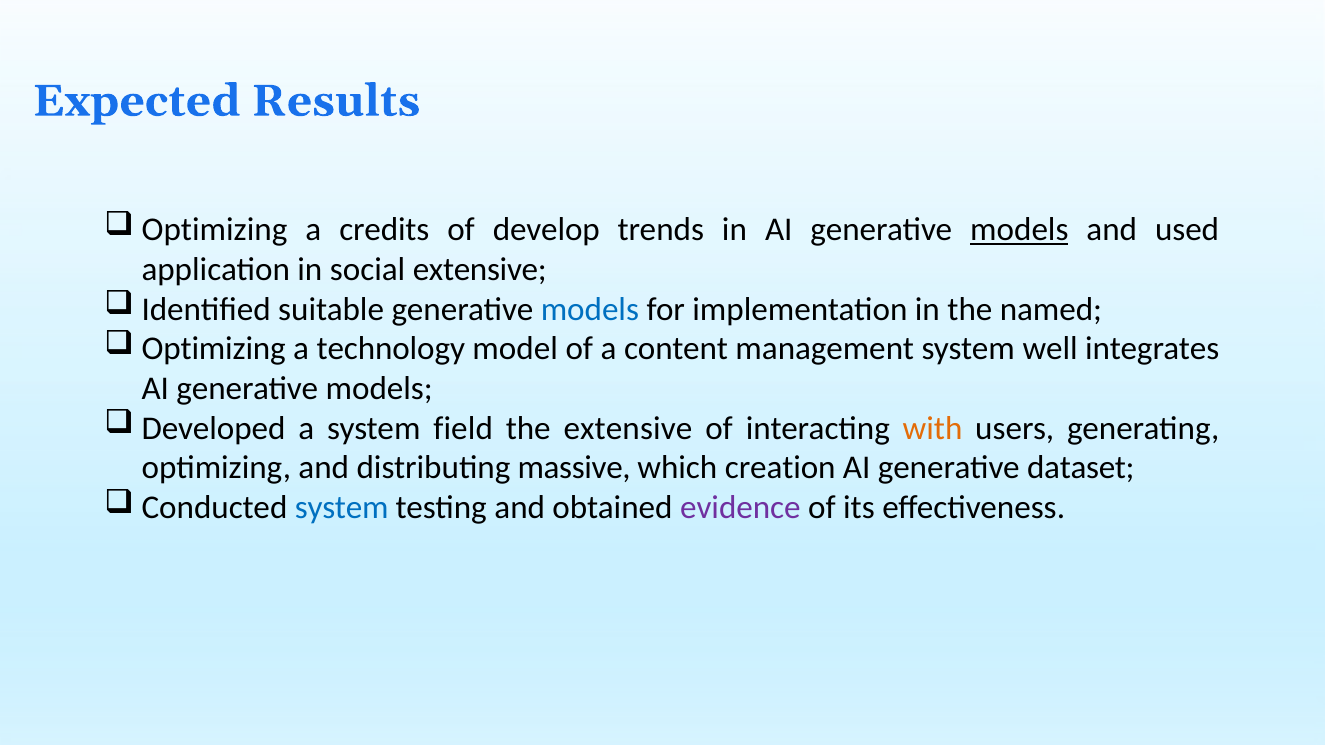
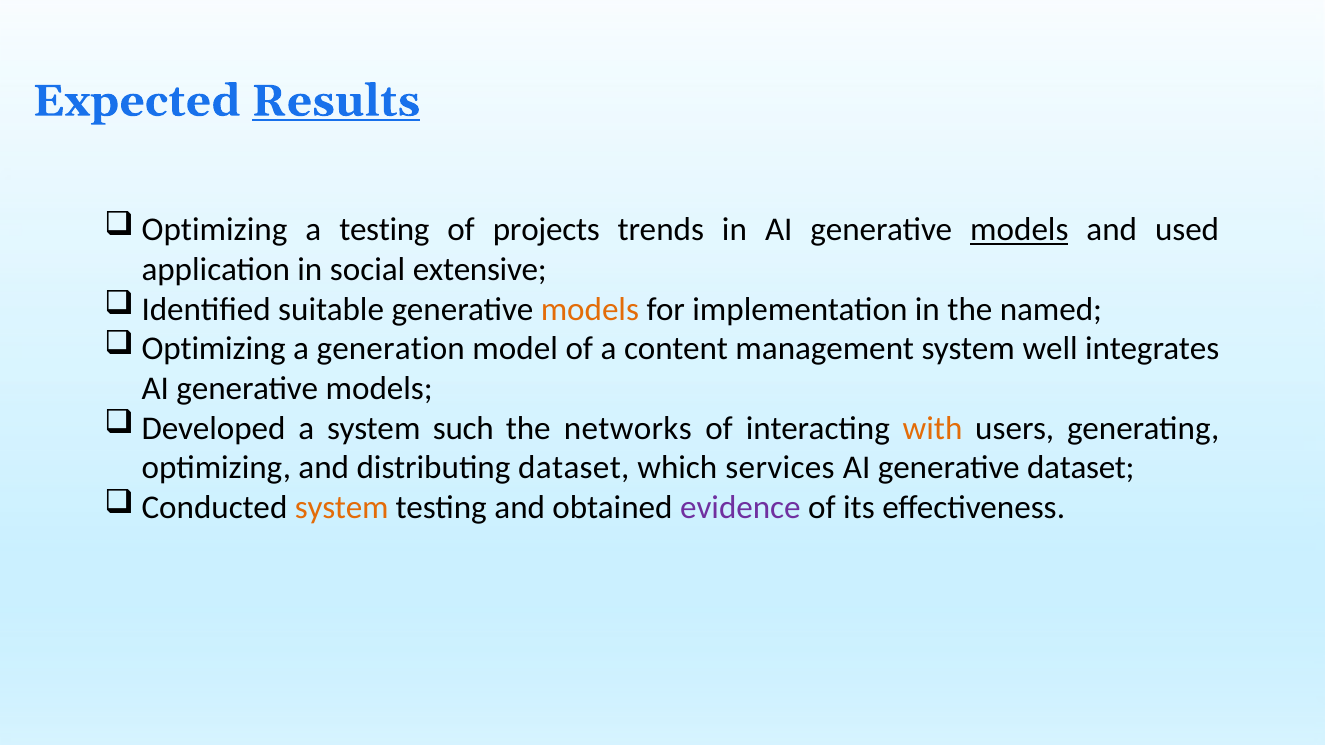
Results underline: none -> present (336, 101)
a credits: credits -> testing (384, 230)
develop: develop -> projects (546, 230)
models colour: blue -> orange (590, 309)
technology: technology -> generation (391, 349)
field: field -> such (463, 428)
the extensive: extensive -> networks (628, 428)
distributing massive: massive -> dataset (574, 468)
creation: creation -> services (780, 468)
system colour: blue -> orange (342, 508)
